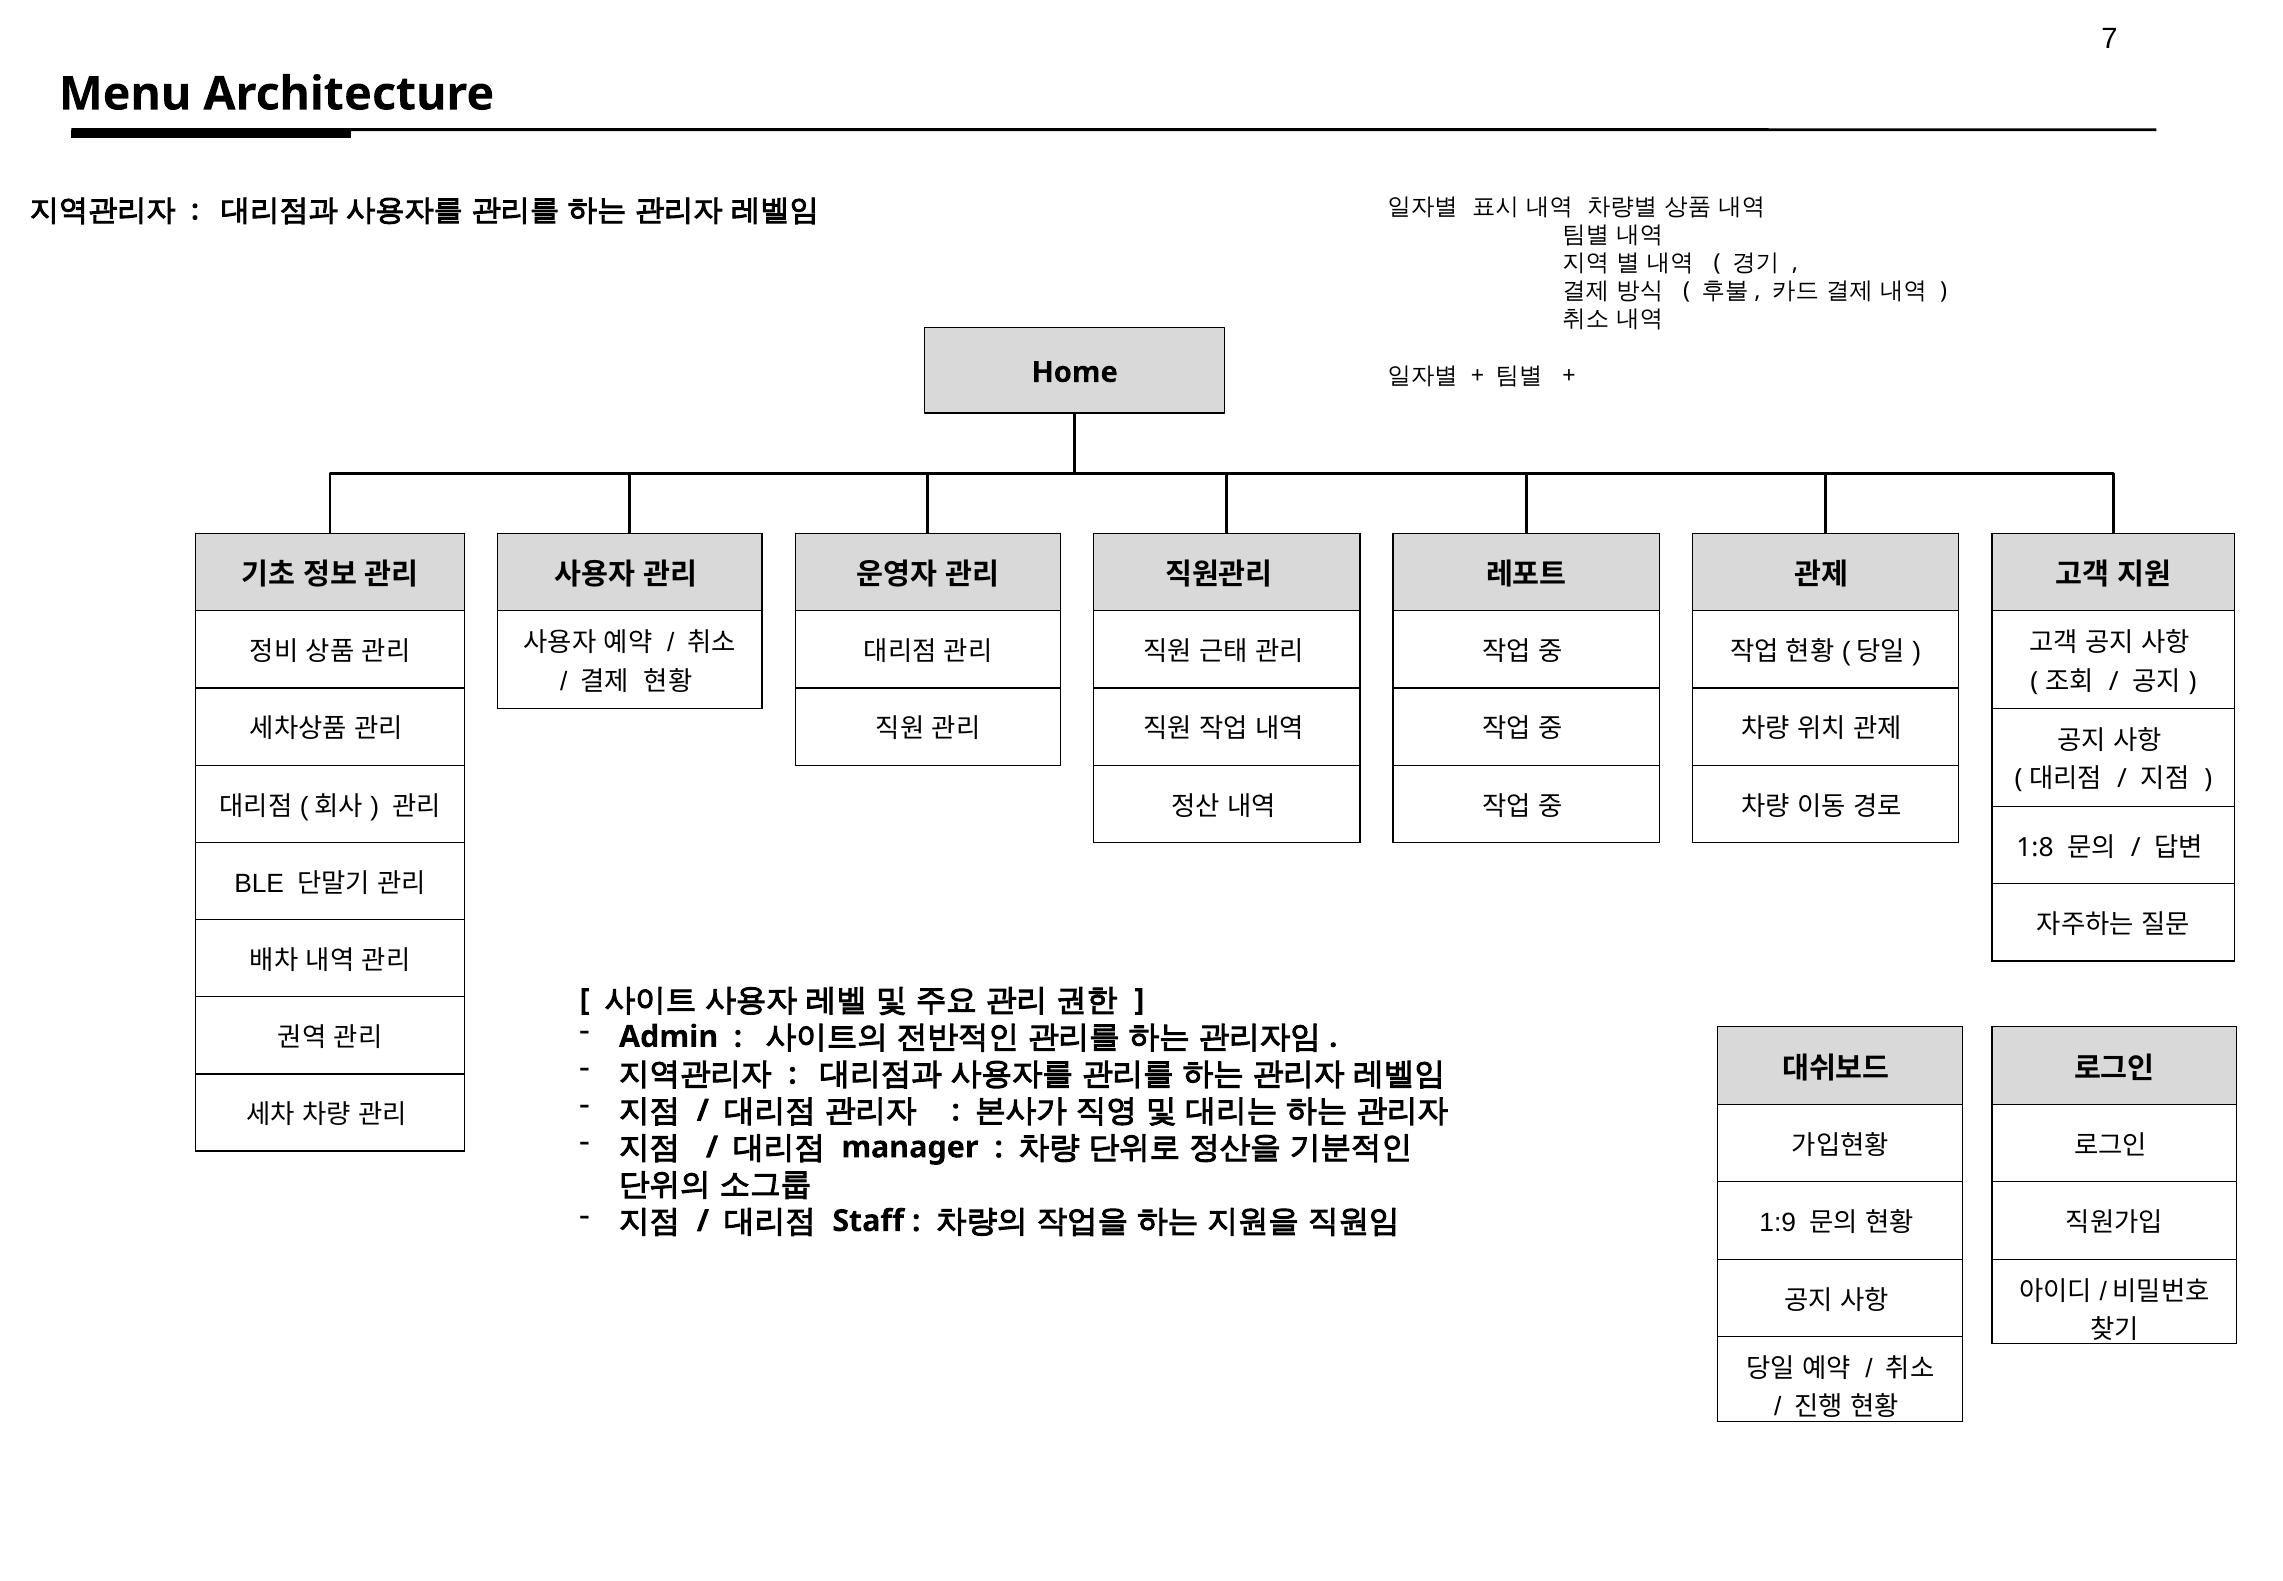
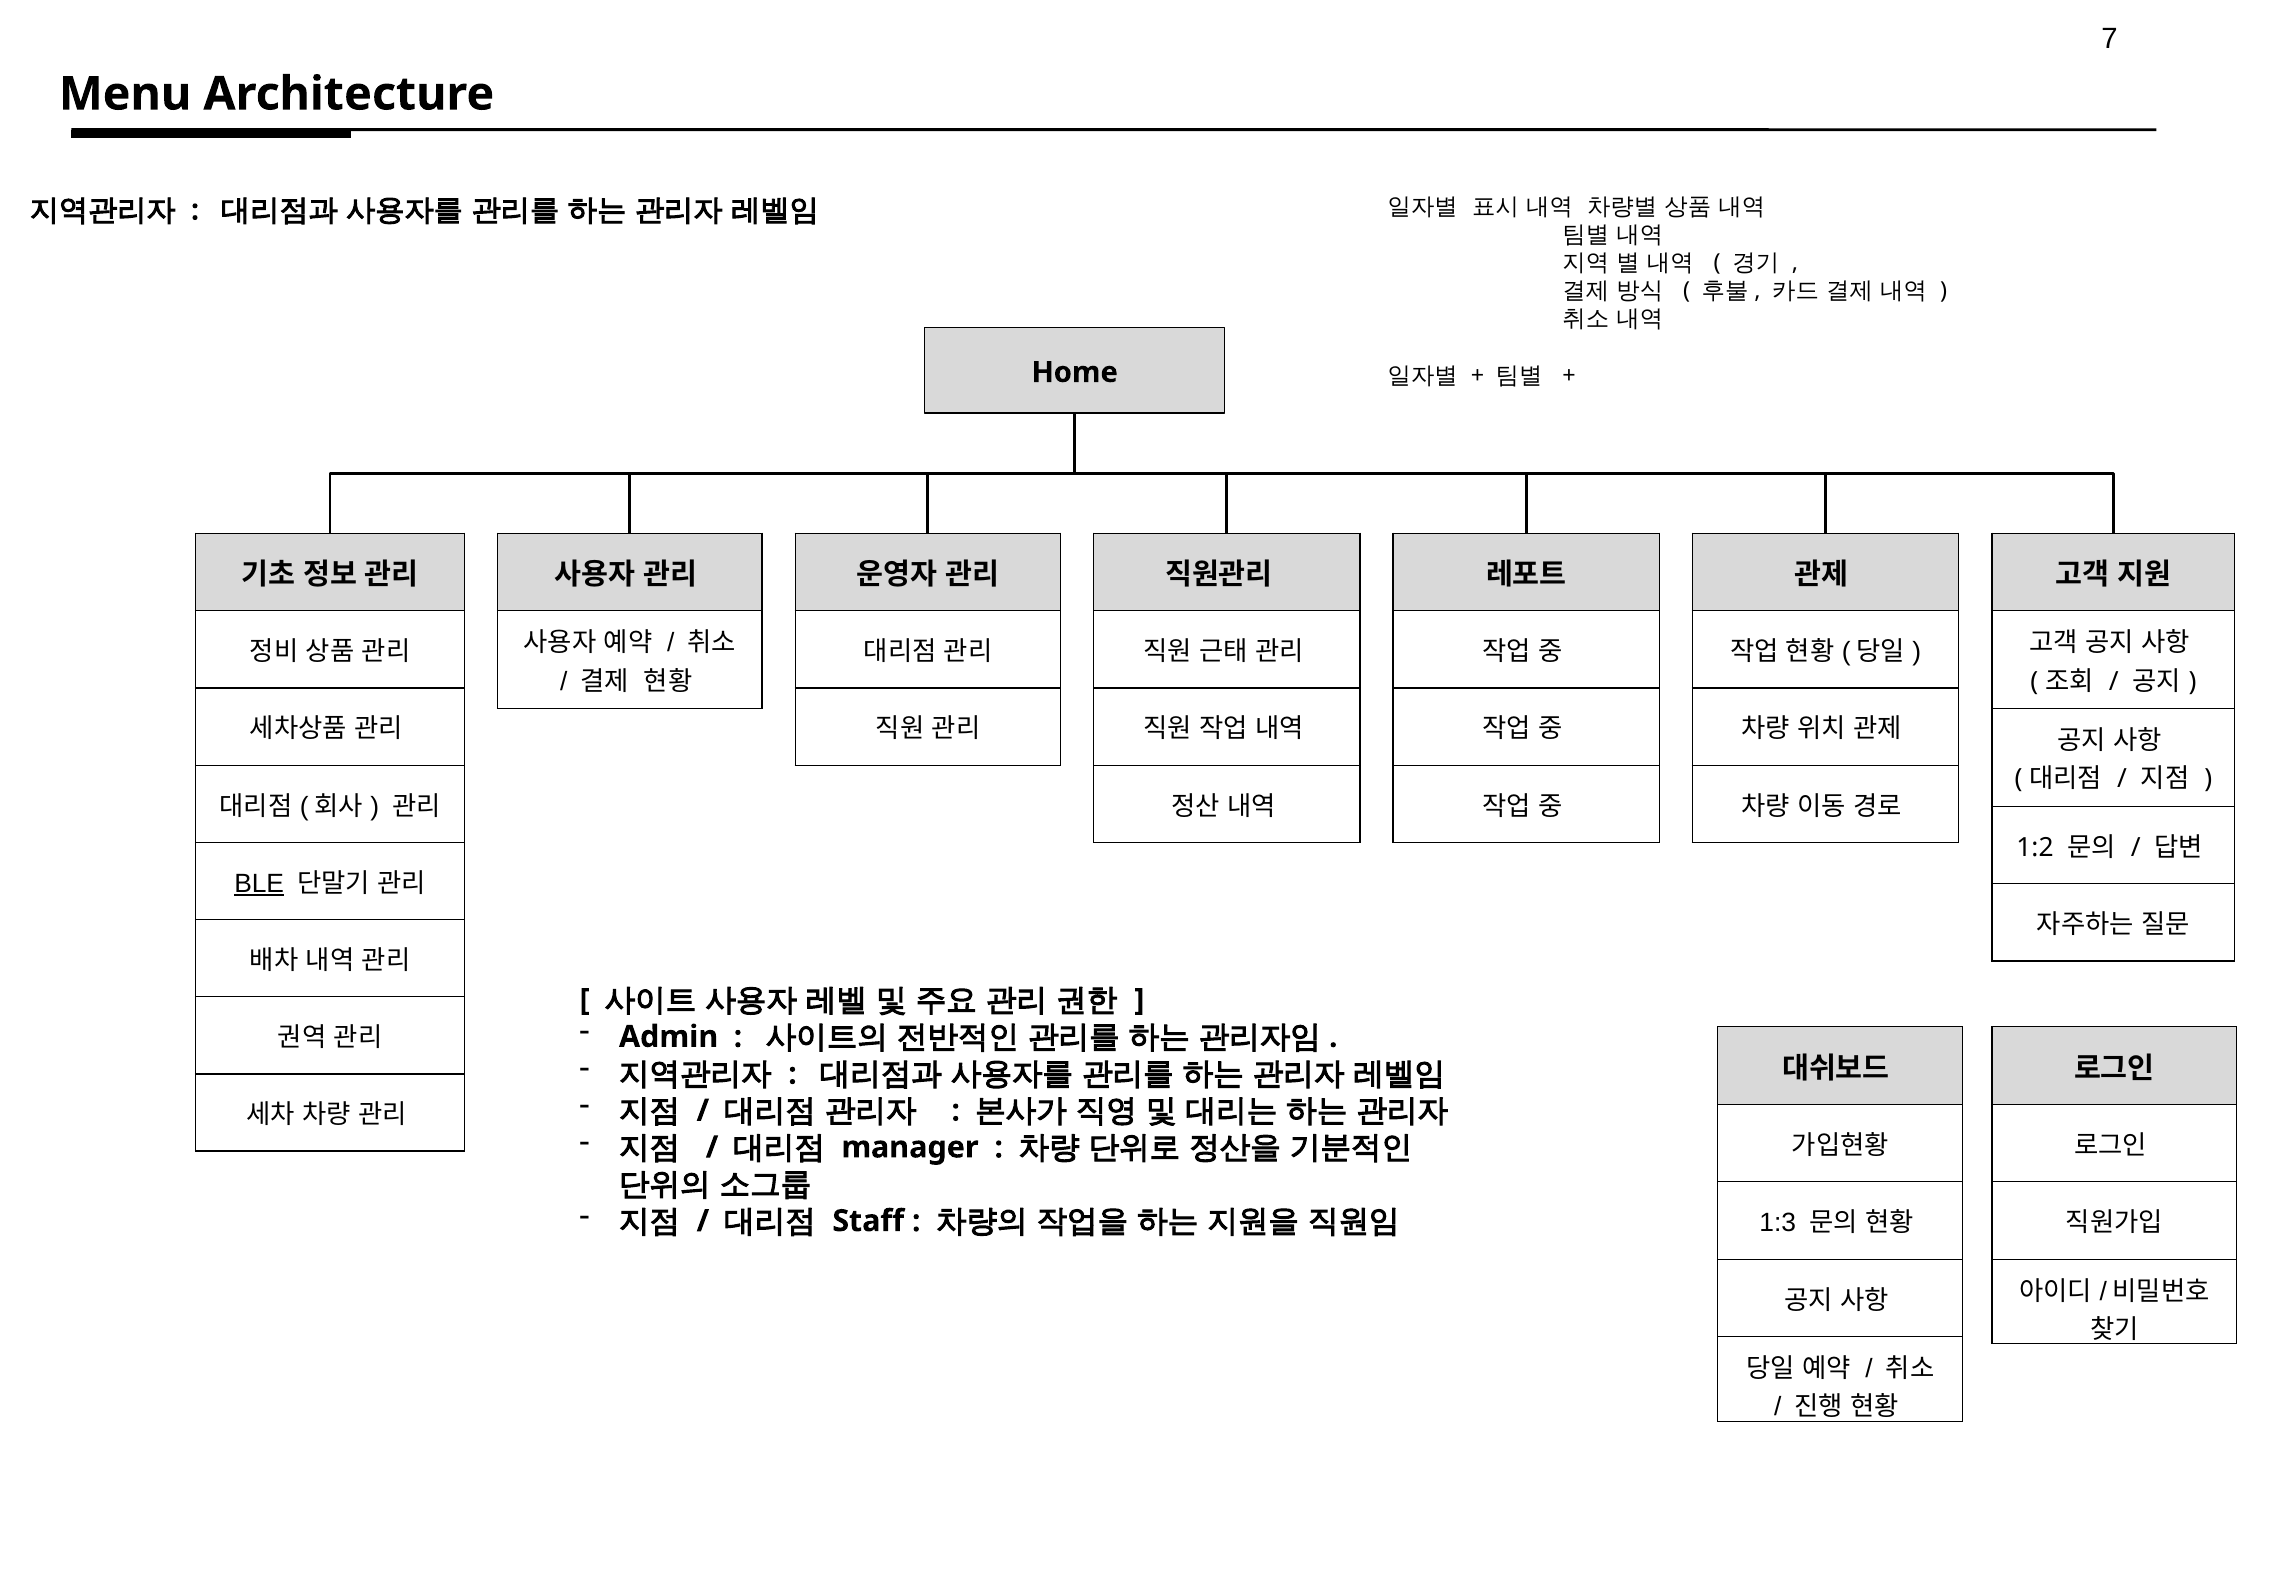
1:8: 1:8 -> 1:2 (2035, 847)
BLE underline: none -> present (259, 883)
1:9: 1:9 -> 1:3 (1778, 1223)
